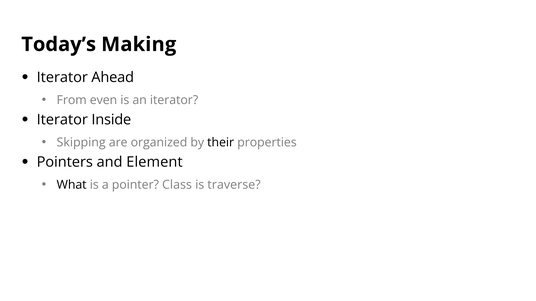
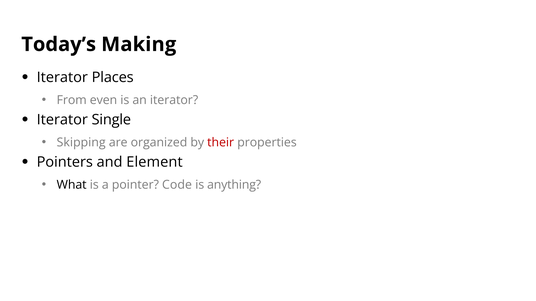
Ahead: Ahead -> Places (113, 78)
Inside: Inside -> Single (111, 120)
their colour: black -> red (221, 143)
Class: Class -> Code (177, 185)
traverse: traverse -> anything (234, 185)
